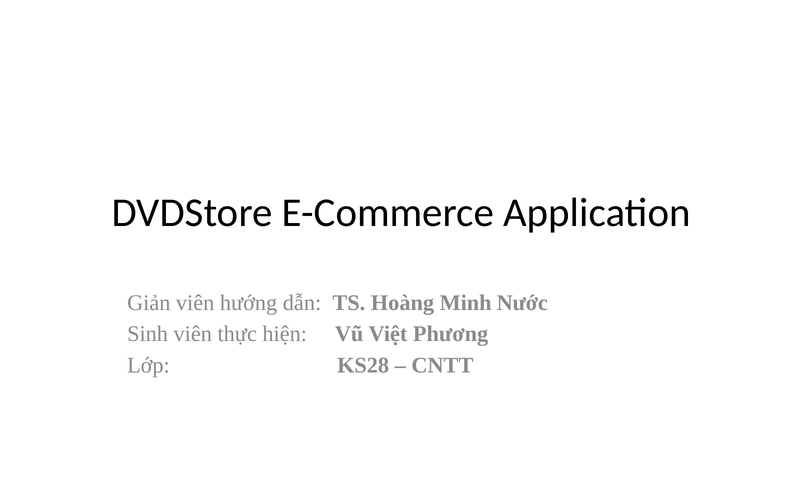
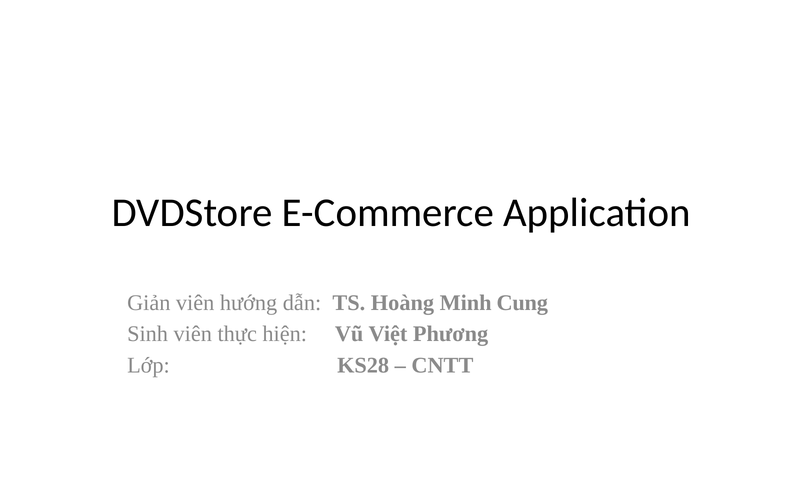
Nước: Nước -> Cung (522, 303)
